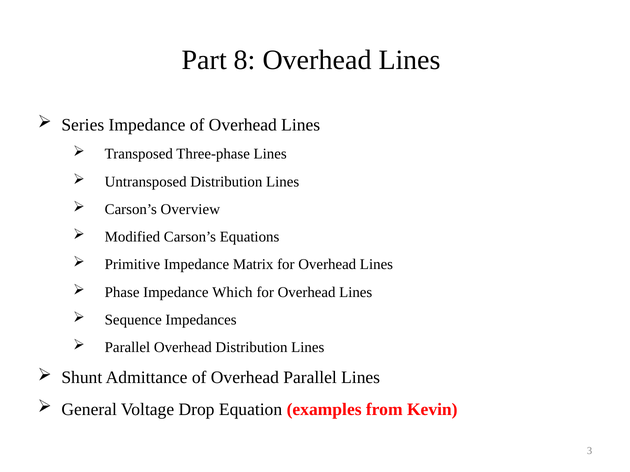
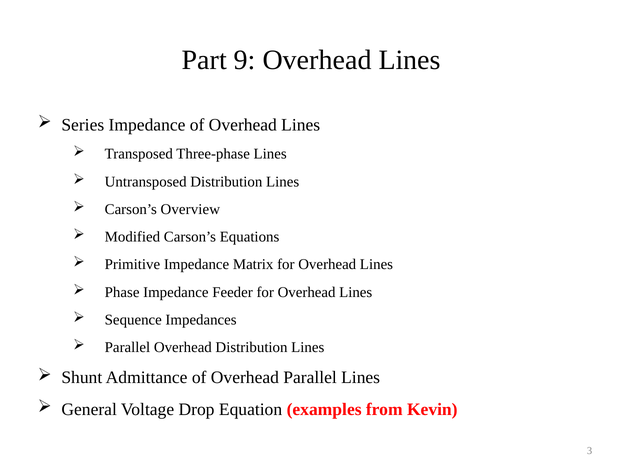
8: 8 -> 9 (245, 60)
Which: Which -> Feeder (232, 292)
